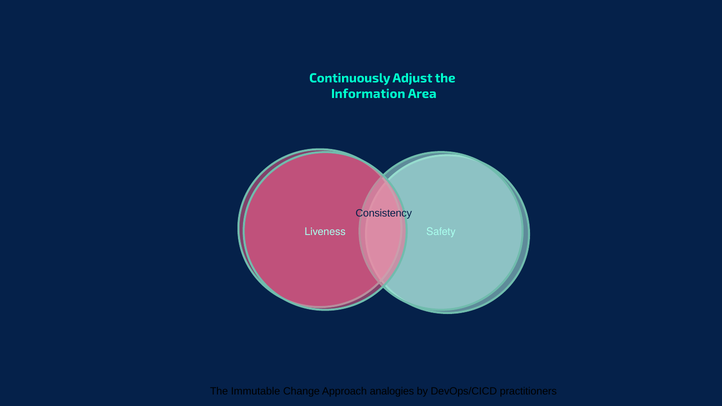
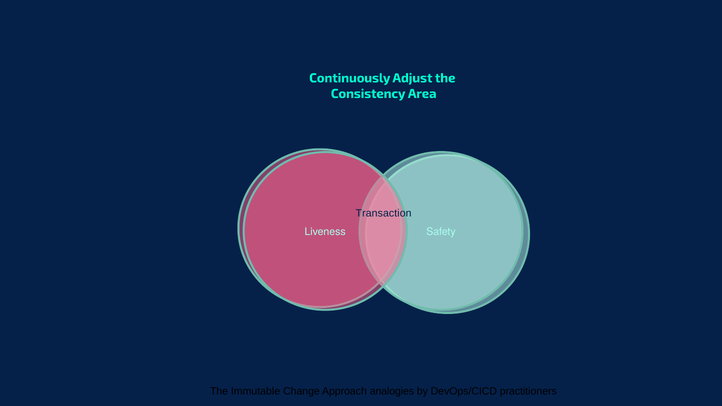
Information: Information -> Consistency (368, 94)
Consistency: Consistency -> Transaction (384, 213)
